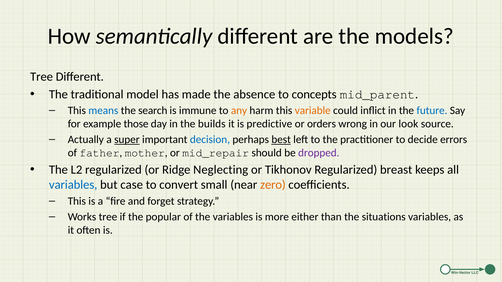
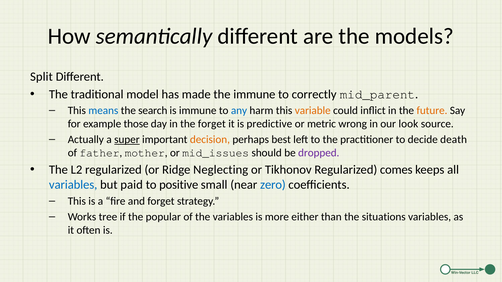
Tree: Tree -> Split (41, 77)
the absence: absence -> immune (254, 94)
concepts: concepts -> correctly (314, 94)
any colour: orange -> blue (239, 111)
future colour: blue -> orange (432, 111)
the builds: builds -> forget (212, 124)
orders: orders -> metric (322, 124)
decision colour: blue -> orange (210, 140)
best underline: present -> none (281, 140)
errors: errors -> death (454, 140)
mid_repair: mid_repair -> mid_issues (216, 153)
breast: breast -> comes (396, 170)
case: case -> paid (132, 185)
convert: convert -> positive (179, 185)
zero colour: orange -> blue (273, 185)
